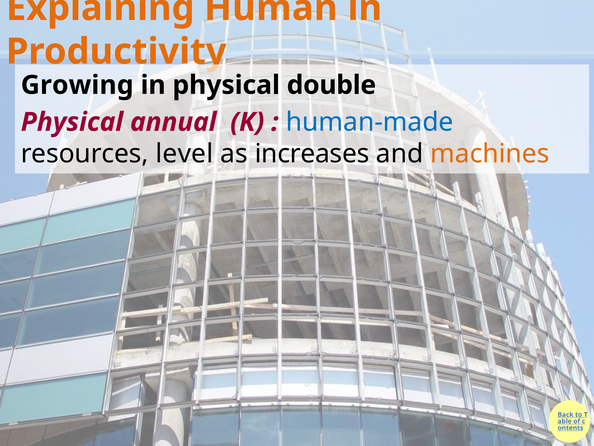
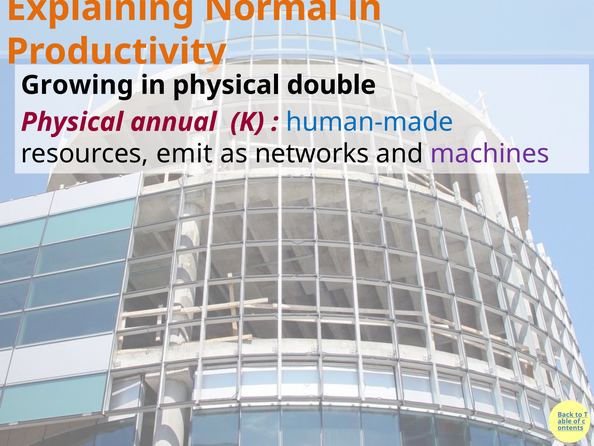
Human: Human -> Normal (271, 8)
level: level -> emit (184, 154)
increases: increases -> networks (312, 154)
machines colour: orange -> purple (490, 154)
